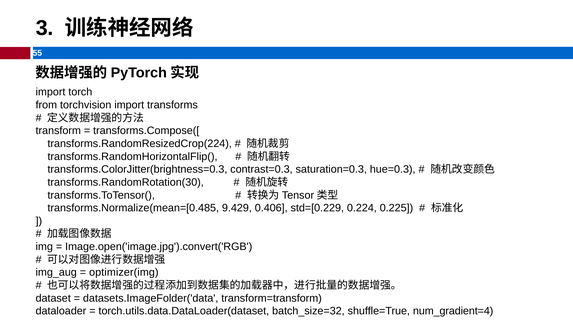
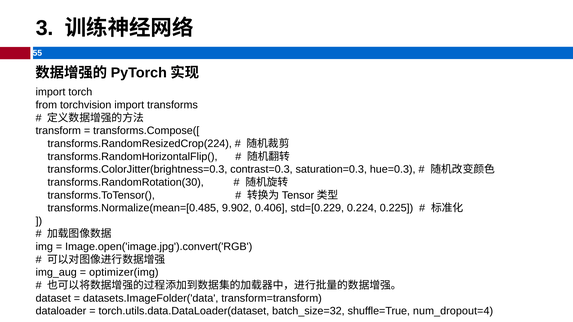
9.429: 9.429 -> 9.902 (237, 208)
num_gradient=4: num_gradient=4 -> num_dropout=4 (453, 311)
